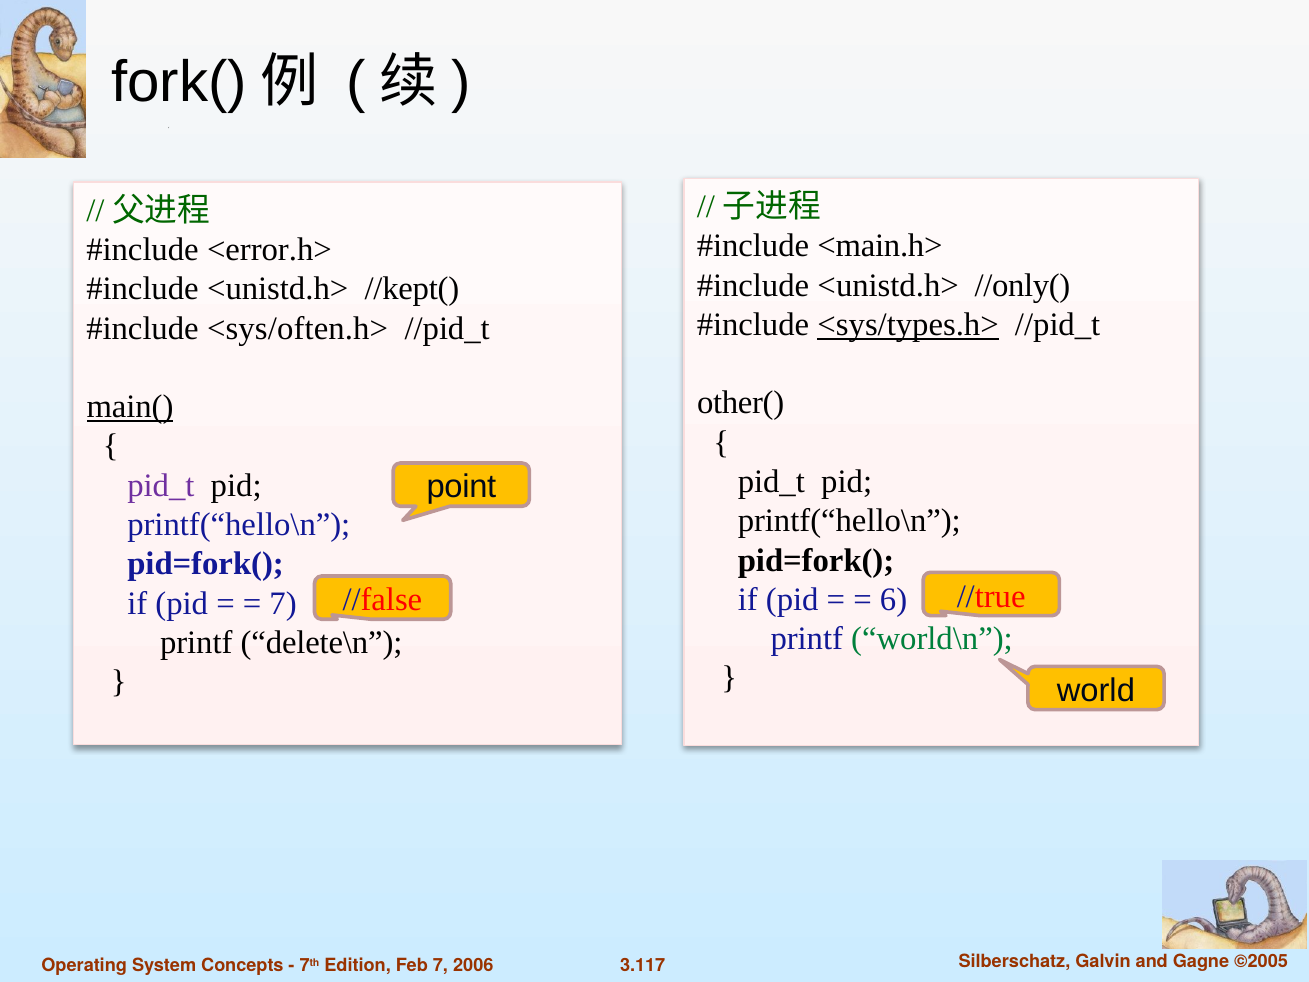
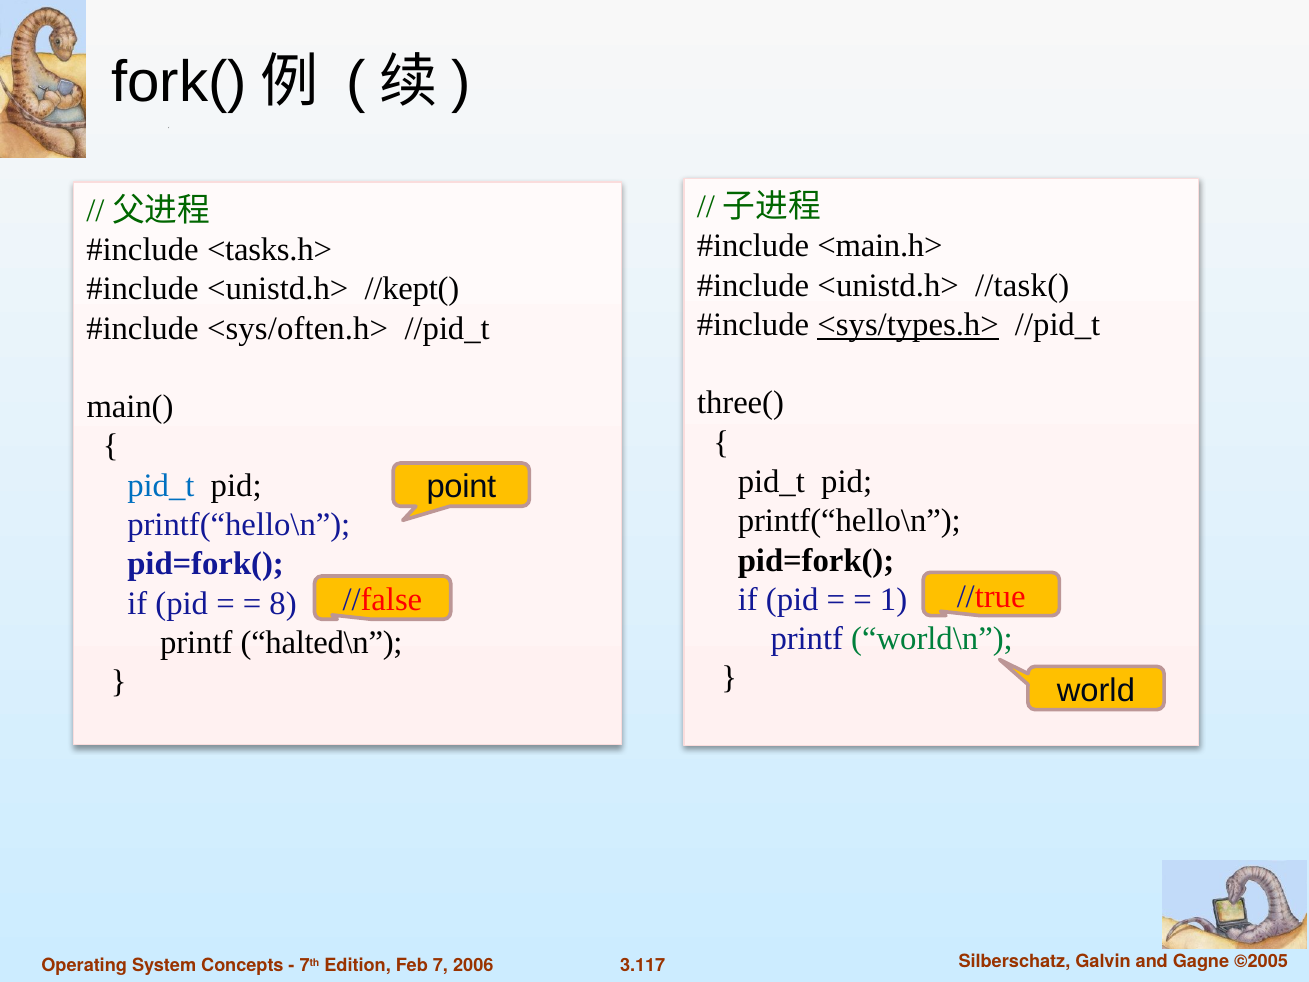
<error.h>: <error.h> -> <tasks.h> (270, 250)
//only(: //only( -> //task( (1022, 285)
other(: other( -> three( (740, 403)
main( underline: present -> none (130, 407)
pid_t colour: purple -> blue (161, 485)
6: 6 -> 1 (894, 599)
7: 7 -> 8 (283, 603)
delete\n: delete\n -> halted\n (322, 642)
